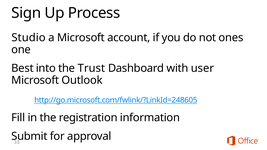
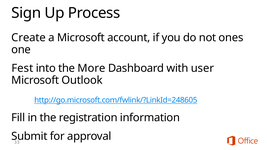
Studio: Studio -> Create (29, 38)
Best: Best -> Fest (22, 68)
Trust: Trust -> More (92, 68)
